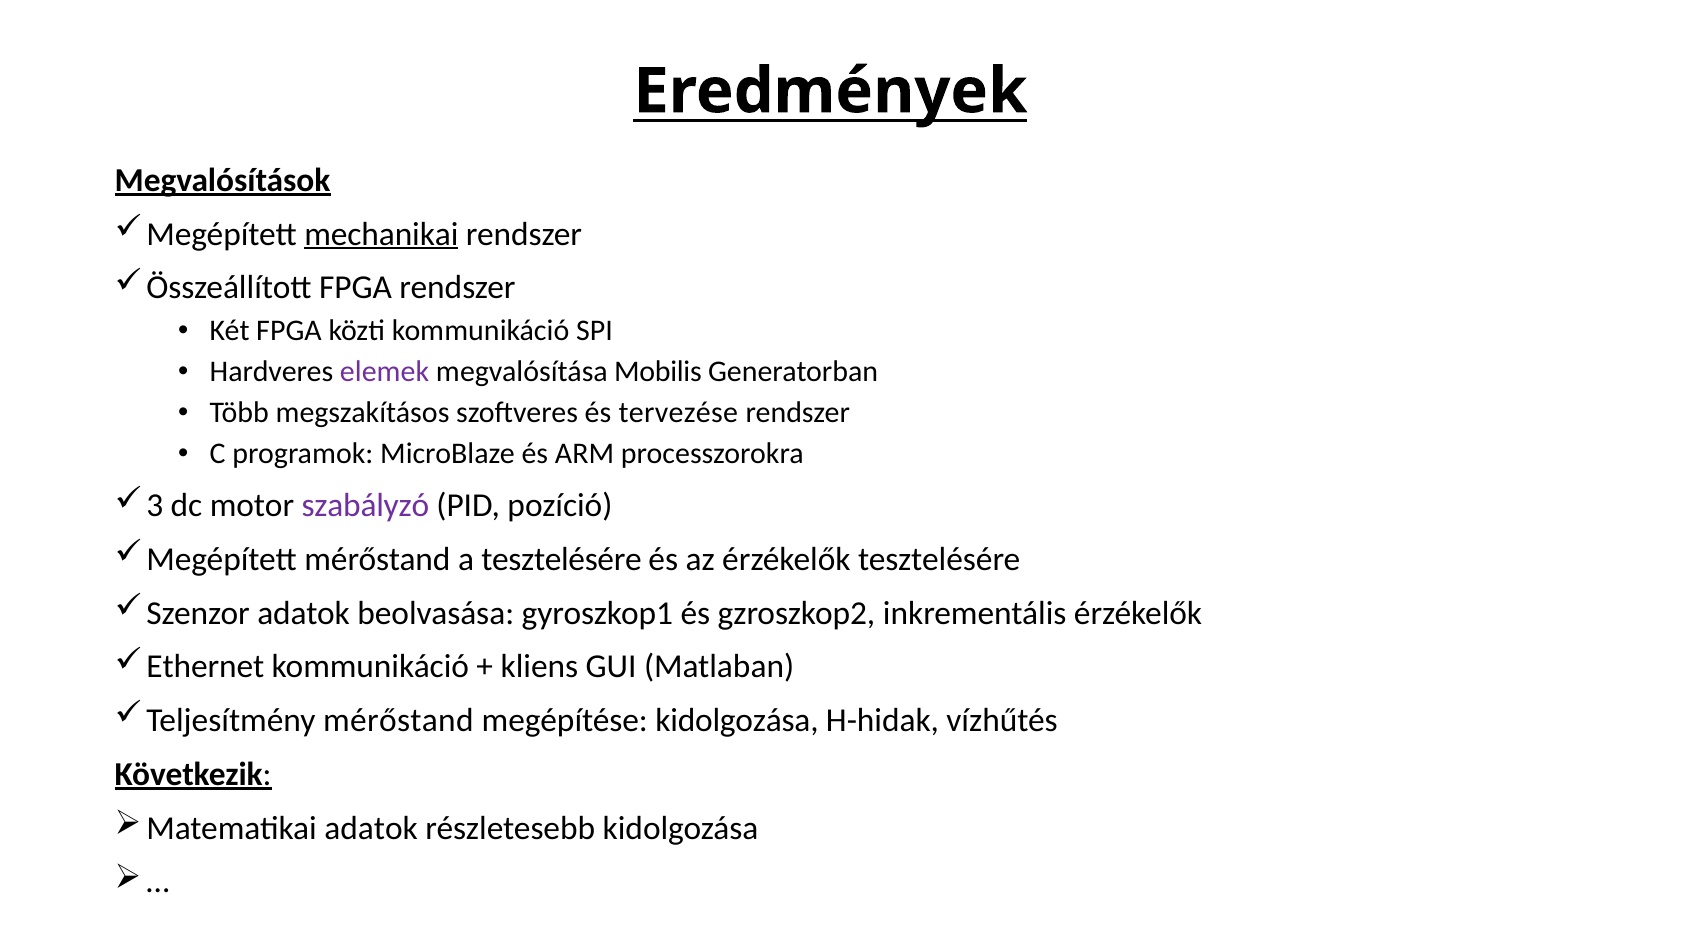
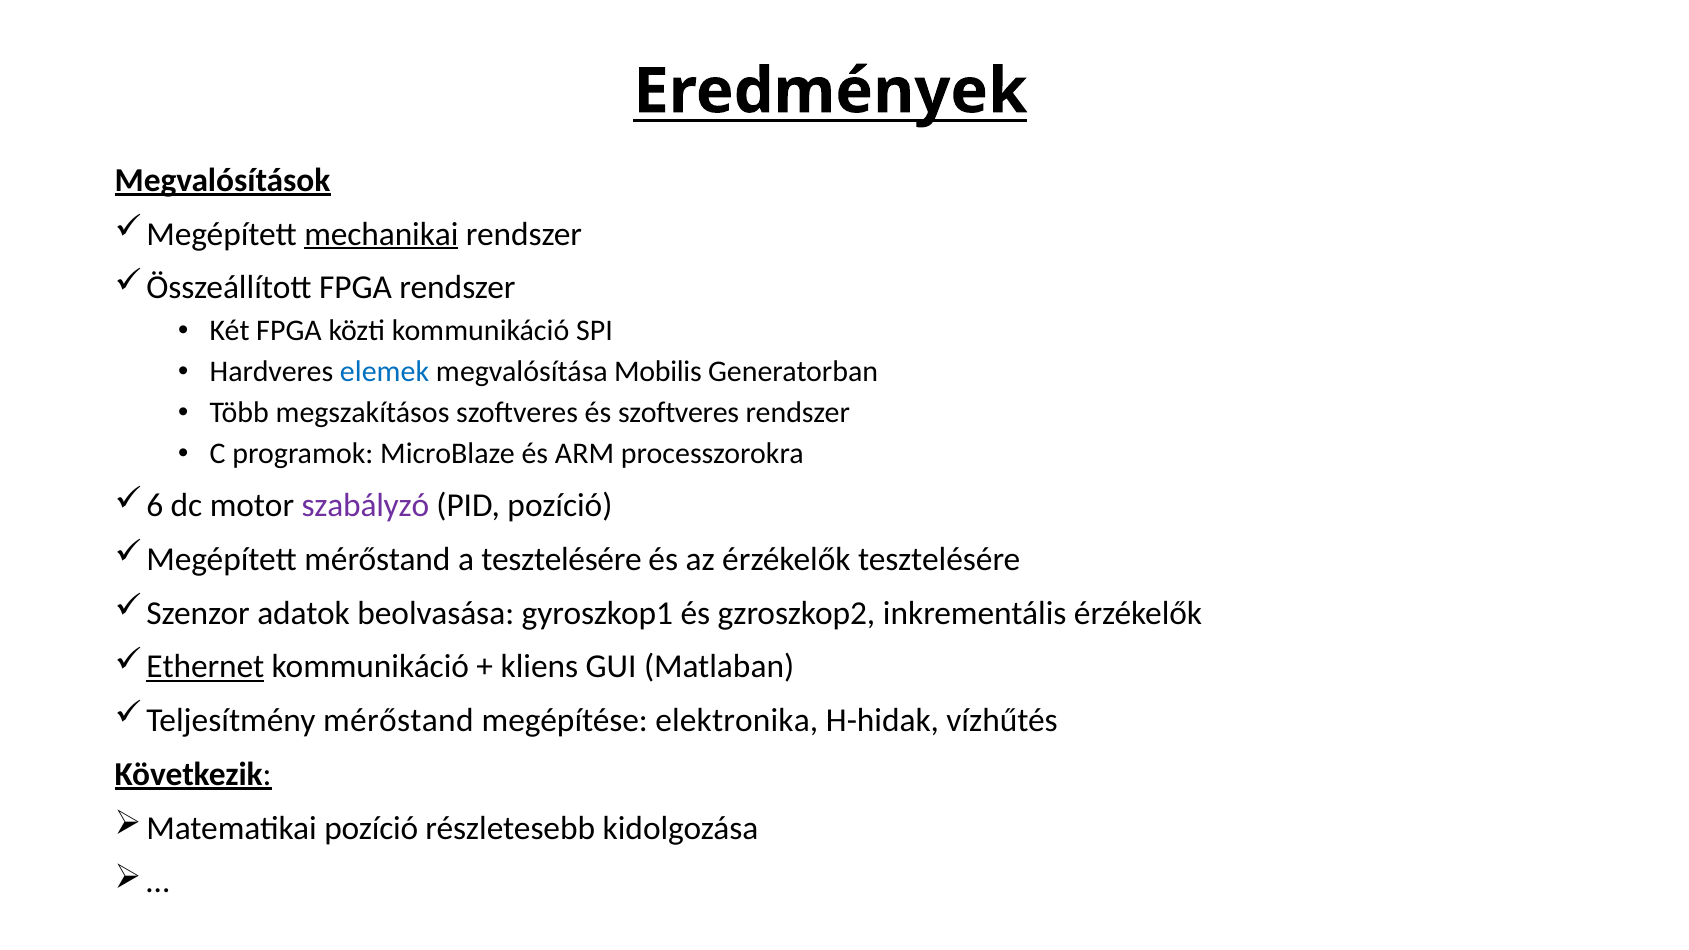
elemek colour: purple -> blue (385, 372)
és tervezése: tervezése -> szoftveres (679, 413)
3: 3 -> 6 (155, 506)
Ethernet underline: none -> present (205, 667)
megépítése kidolgozása: kidolgozása -> elektronika (737, 721)
Matematikai adatok: adatok -> pozíció (371, 828)
